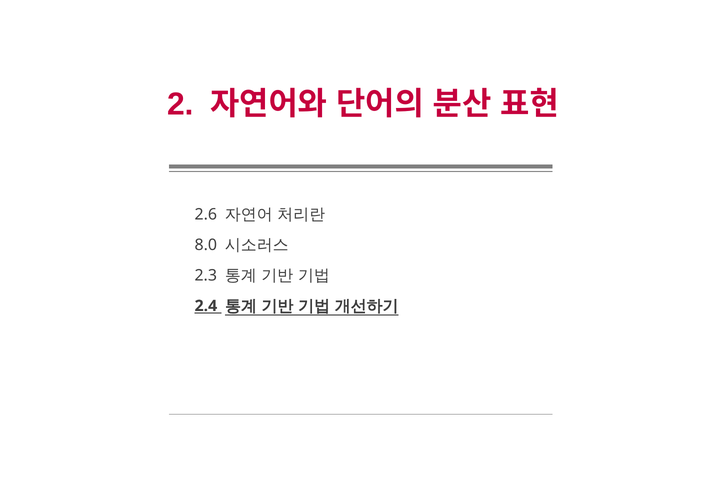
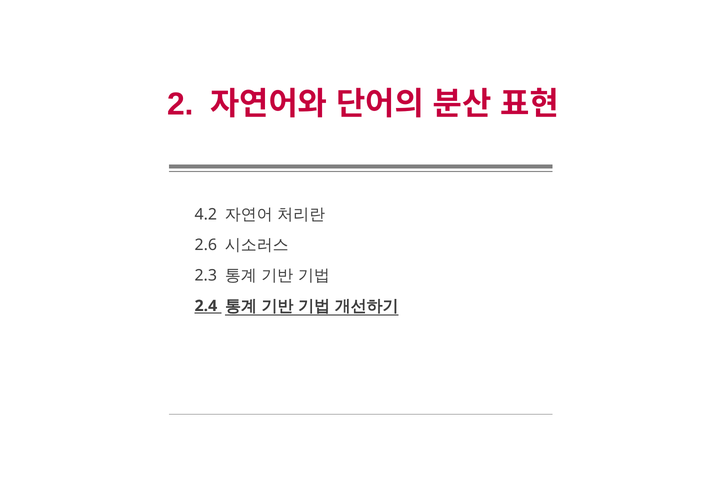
2.6: 2.6 -> 4.2 (206, 215)
8.0: 8.0 -> 2.6 (206, 245)
